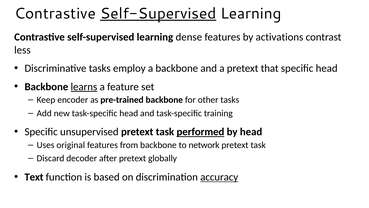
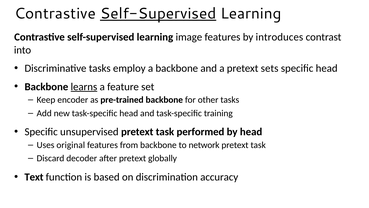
dense: dense -> image (189, 37)
activations: activations -> introduces (279, 37)
less: less -> into (23, 50)
that: that -> sets (270, 68)
performed underline: present -> none (200, 132)
accuracy underline: present -> none (219, 177)
